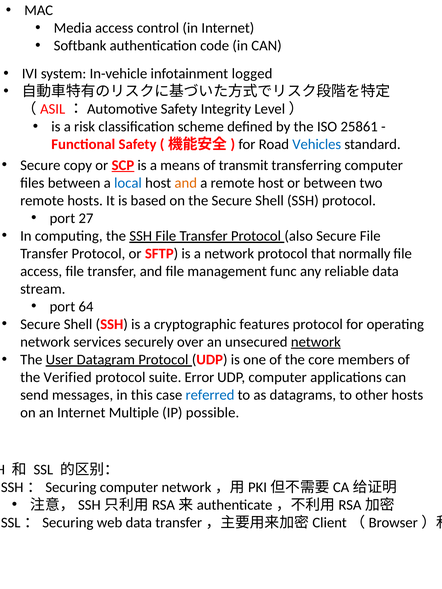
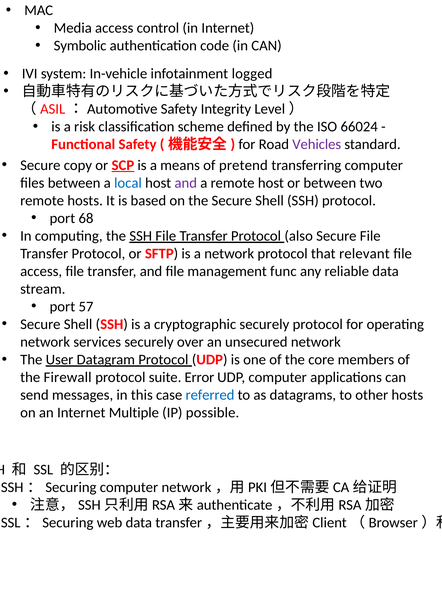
Softbank: Softbank -> Symbolic (80, 46)
25861: 25861 -> 66024 (359, 127)
Vehicles colour: blue -> purple (317, 144)
transmit: transmit -> pretend (243, 165)
and colour: orange -> purple (186, 183)
27: 27 -> 68 (86, 218)
normally: normally -> relevant (364, 254)
64: 64 -> 57 (86, 307)
cryptographic features: features -> securely (264, 324)
network underline: present -> none (316, 342)
Verified: Verified -> Firewall (68, 377)
